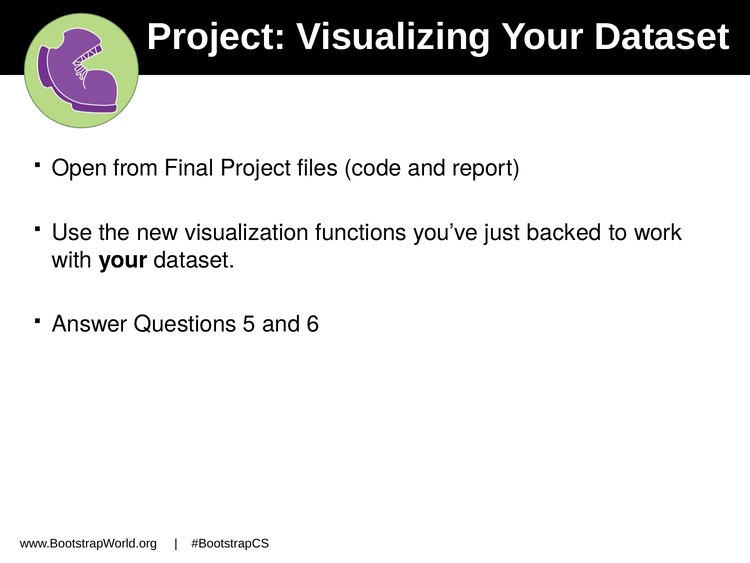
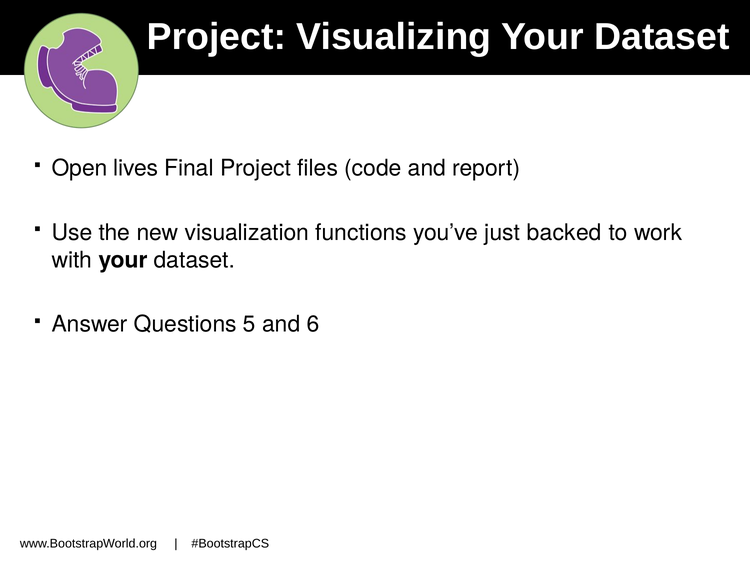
from: from -> lives (136, 168)
